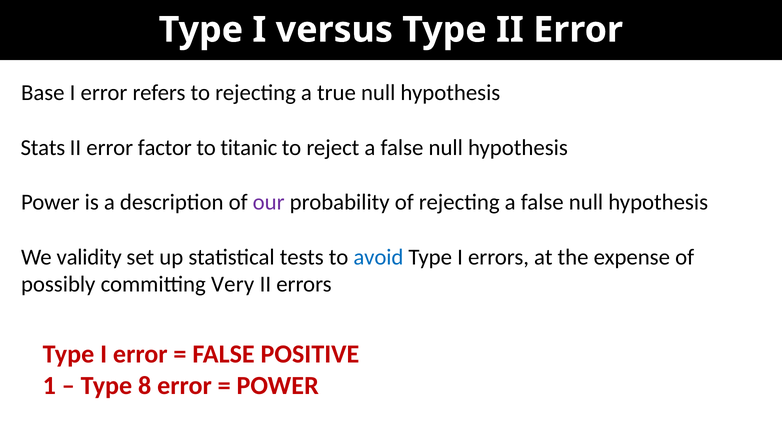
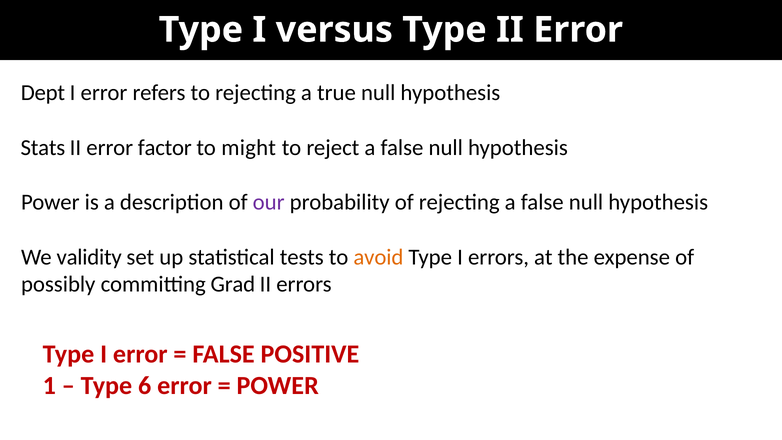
Base: Base -> Dept (43, 93)
titanic: titanic -> might (249, 147)
avoid colour: blue -> orange (378, 257)
Very: Very -> Grad (233, 284)
8: 8 -> 6 (145, 385)
